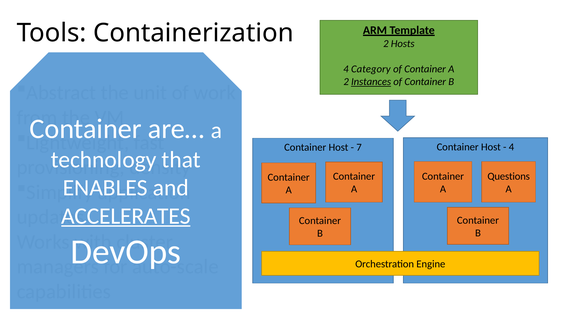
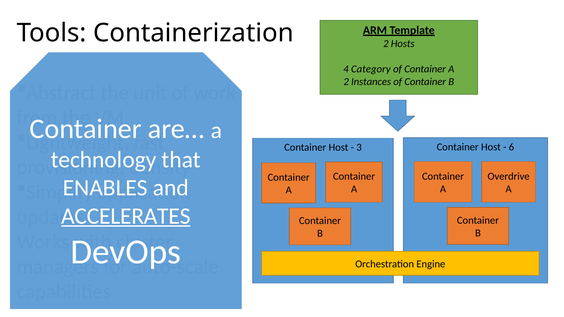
Instances underline: present -> none (371, 82)
4: 4 -> 6 (511, 147)
7: 7 -> 3 (359, 147)
Questions: Questions -> Overdrive (509, 176)
